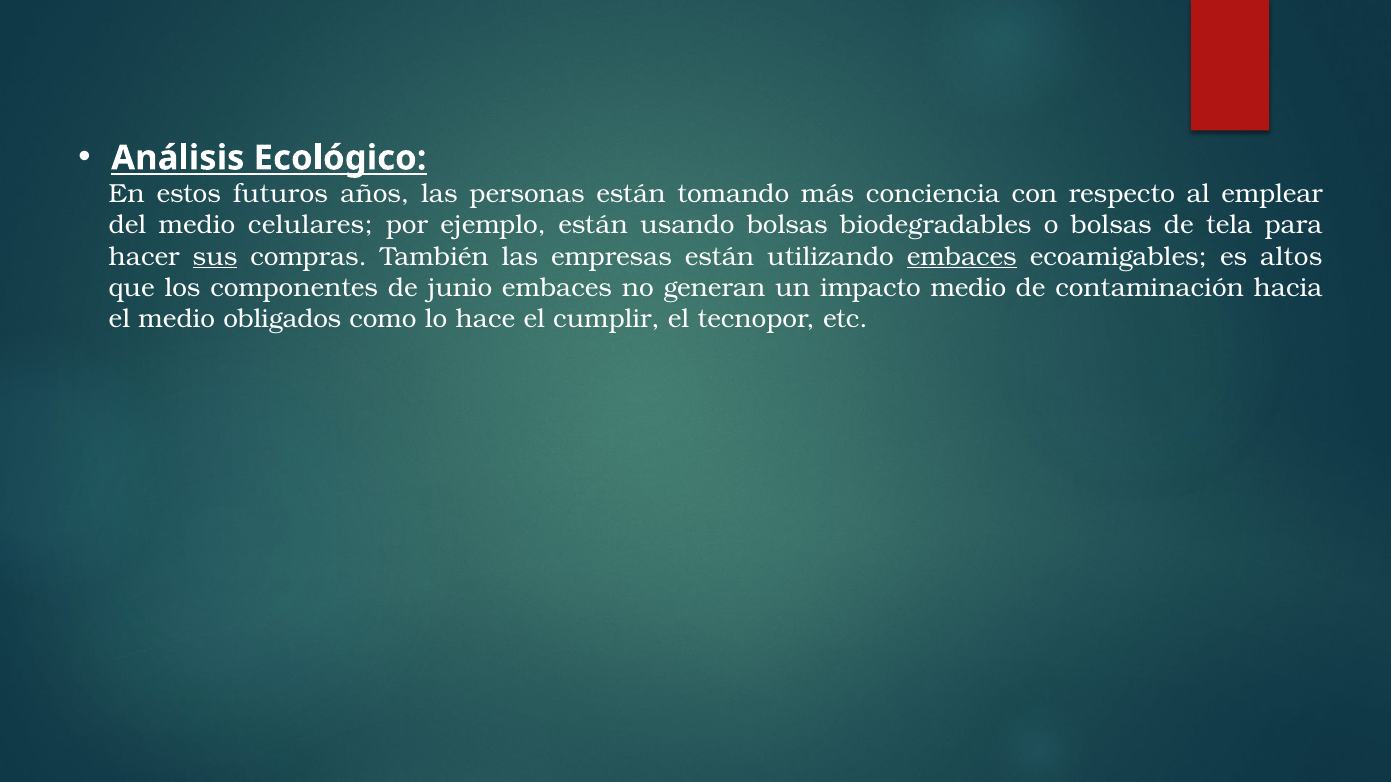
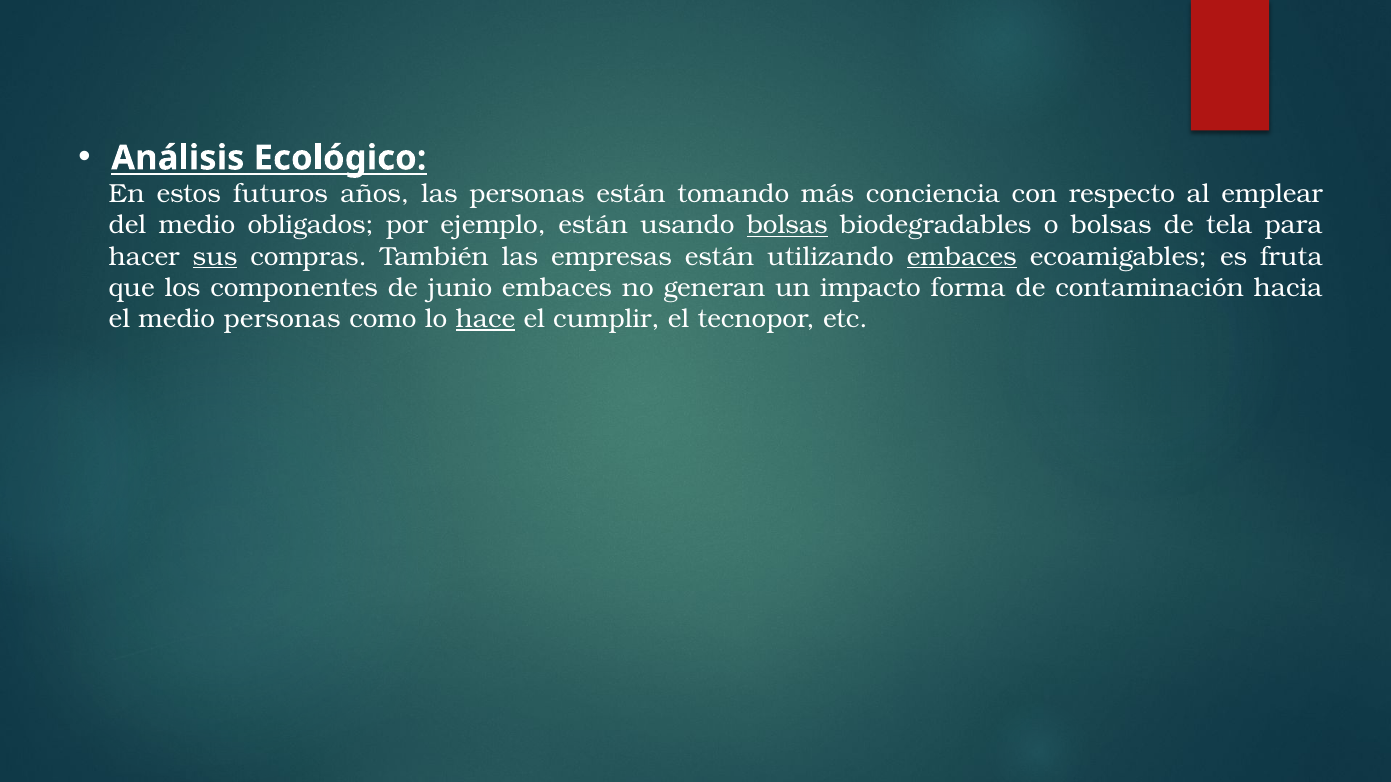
celulares: celulares -> obligados (311, 225)
bolsas underline: none -> present (787, 225)
altos: altos -> fruta (1291, 257)
impacto medio: medio -> forma (968, 288)
medio obligados: obligados -> personas (282, 319)
hace underline: none -> present (485, 319)
